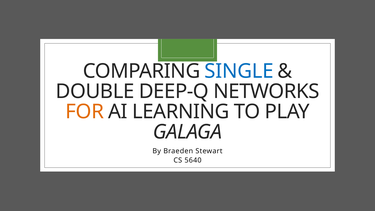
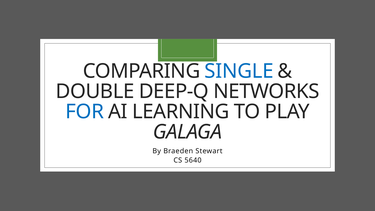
FOR colour: orange -> blue (85, 112)
